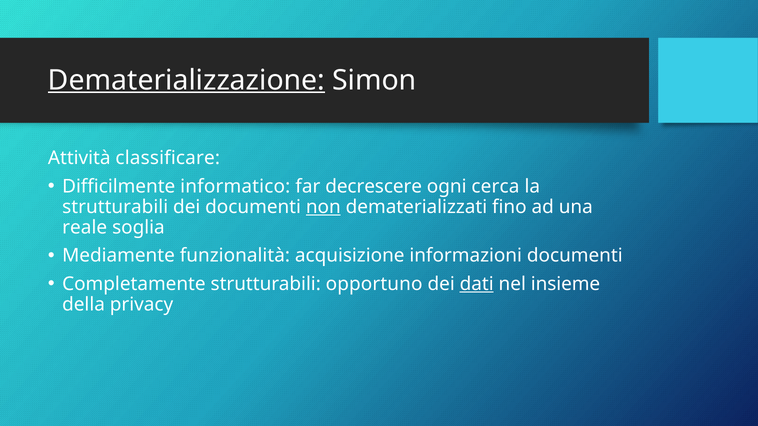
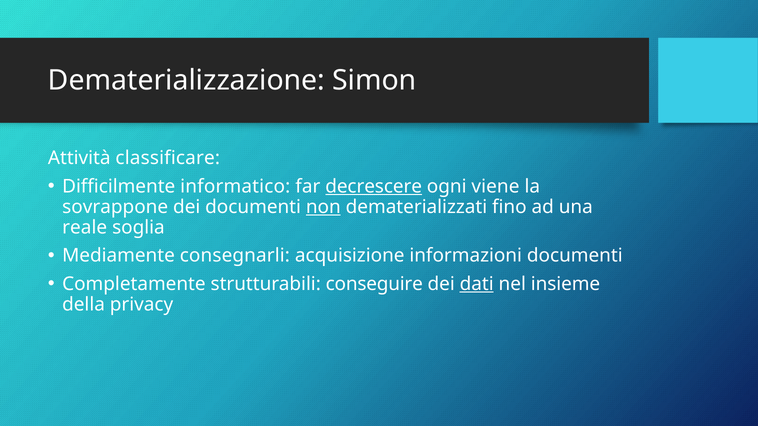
Dematerializzazione underline: present -> none (186, 80)
decrescere underline: none -> present (374, 187)
cerca: cerca -> viene (495, 187)
strutturabili: strutturabili -> sovrappone (115, 207)
funzionalità: funzionalità -> consegnarli (235, 256)
opportuno: opportuno -> conseguire (374, 284)
